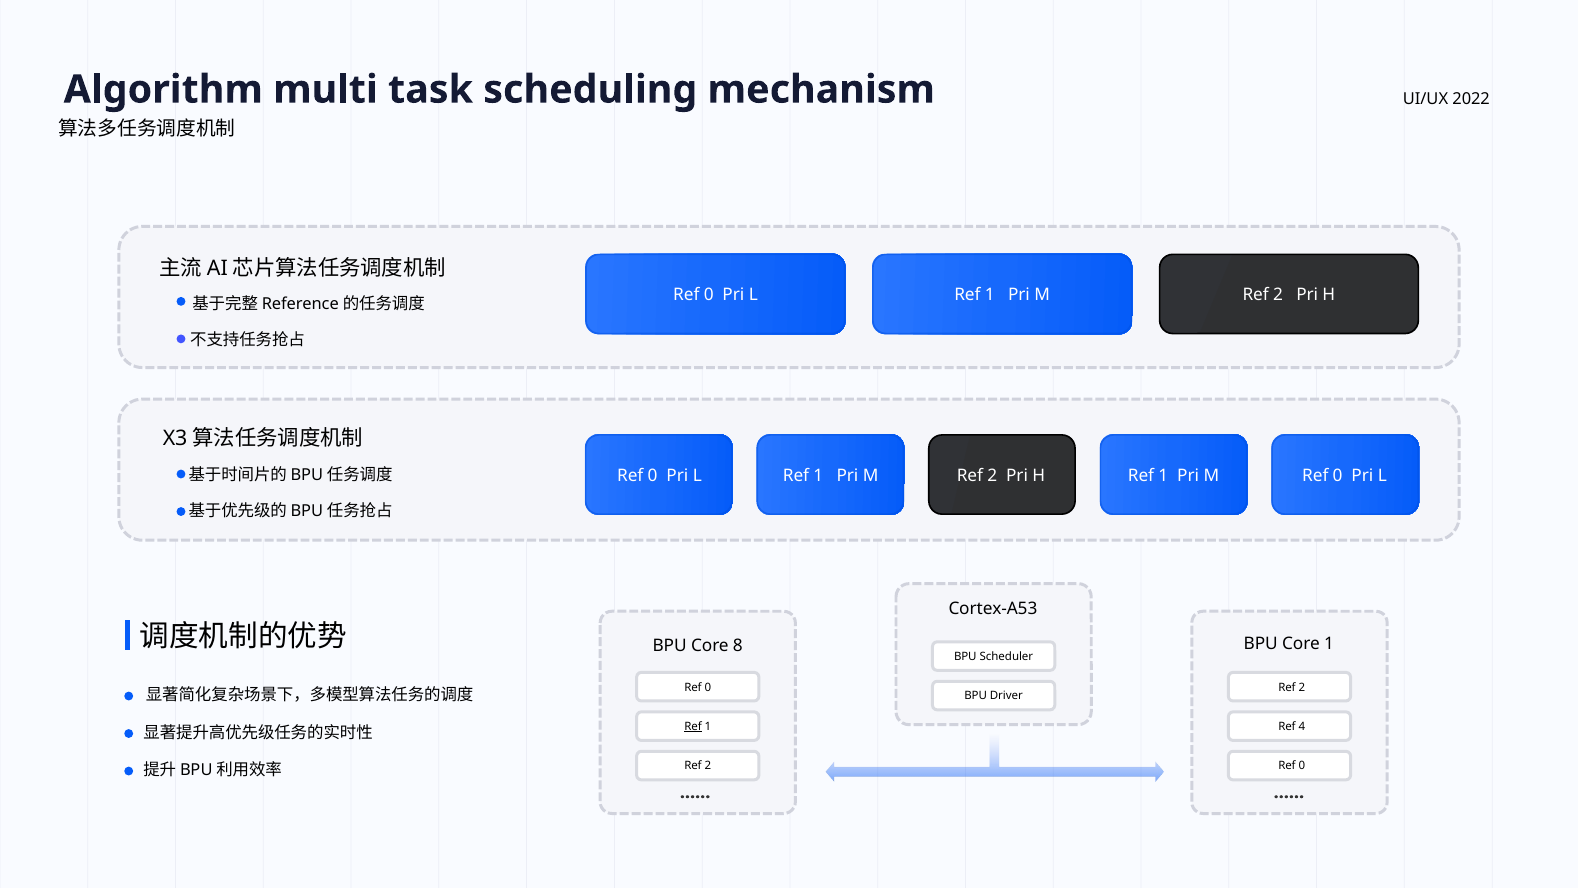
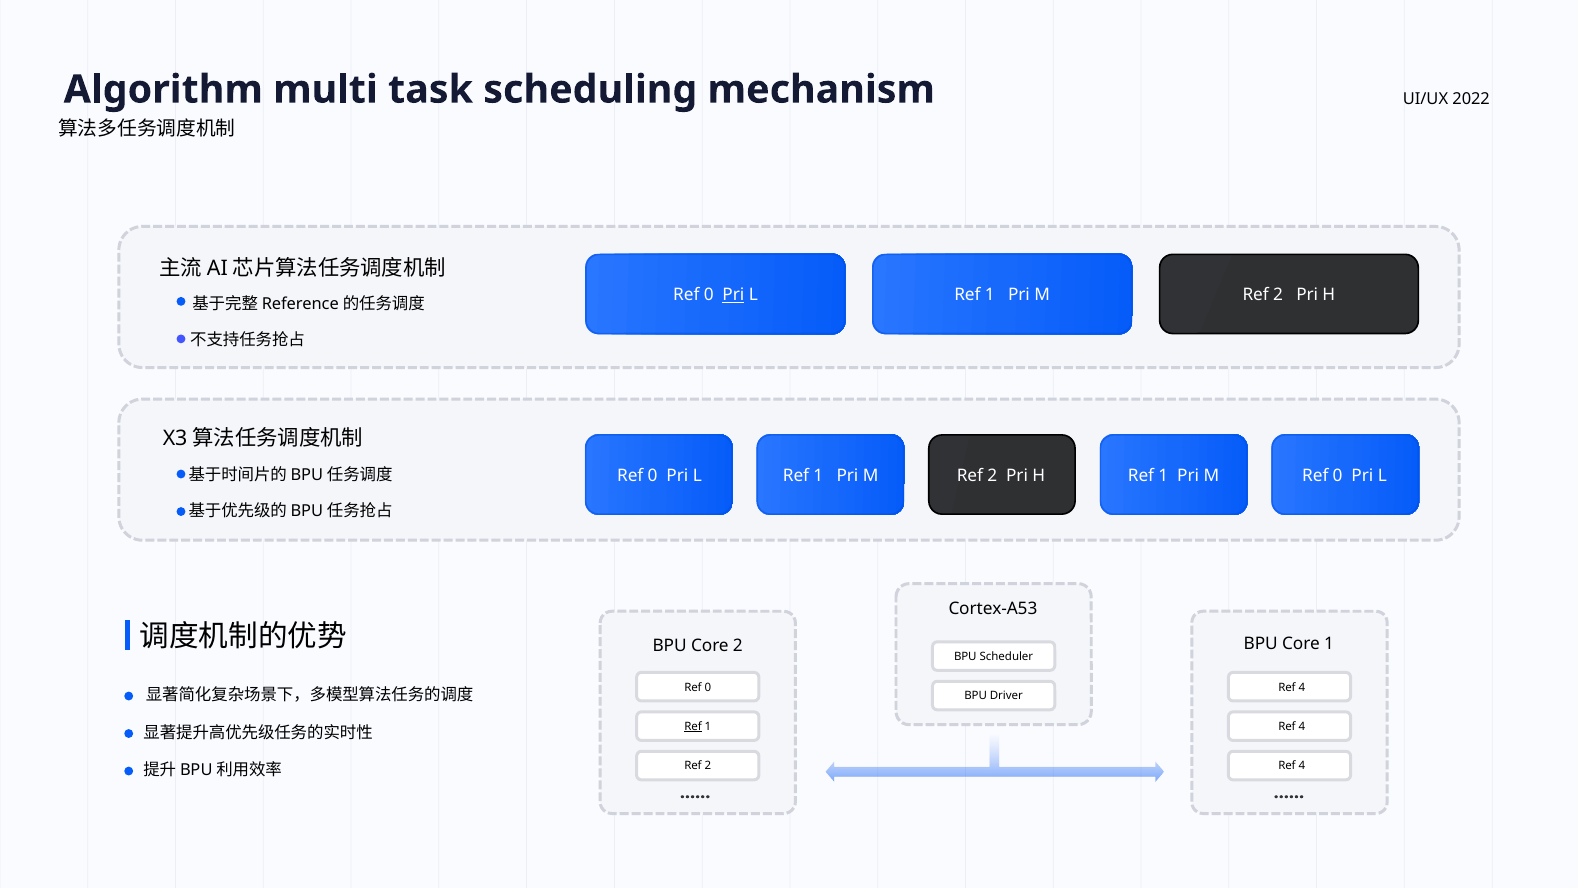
Pri underline: none -> present (733, 295)
Core 8: 8 -> 2 (738, 645)
2: 2 -> 4 (1302, 687)
0: 0 -> 4 (1302, 766)
